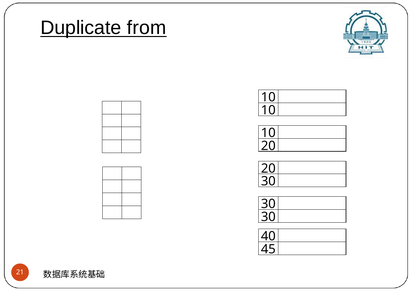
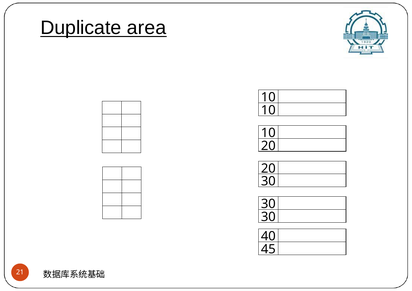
from: from -> area (147, 28)
